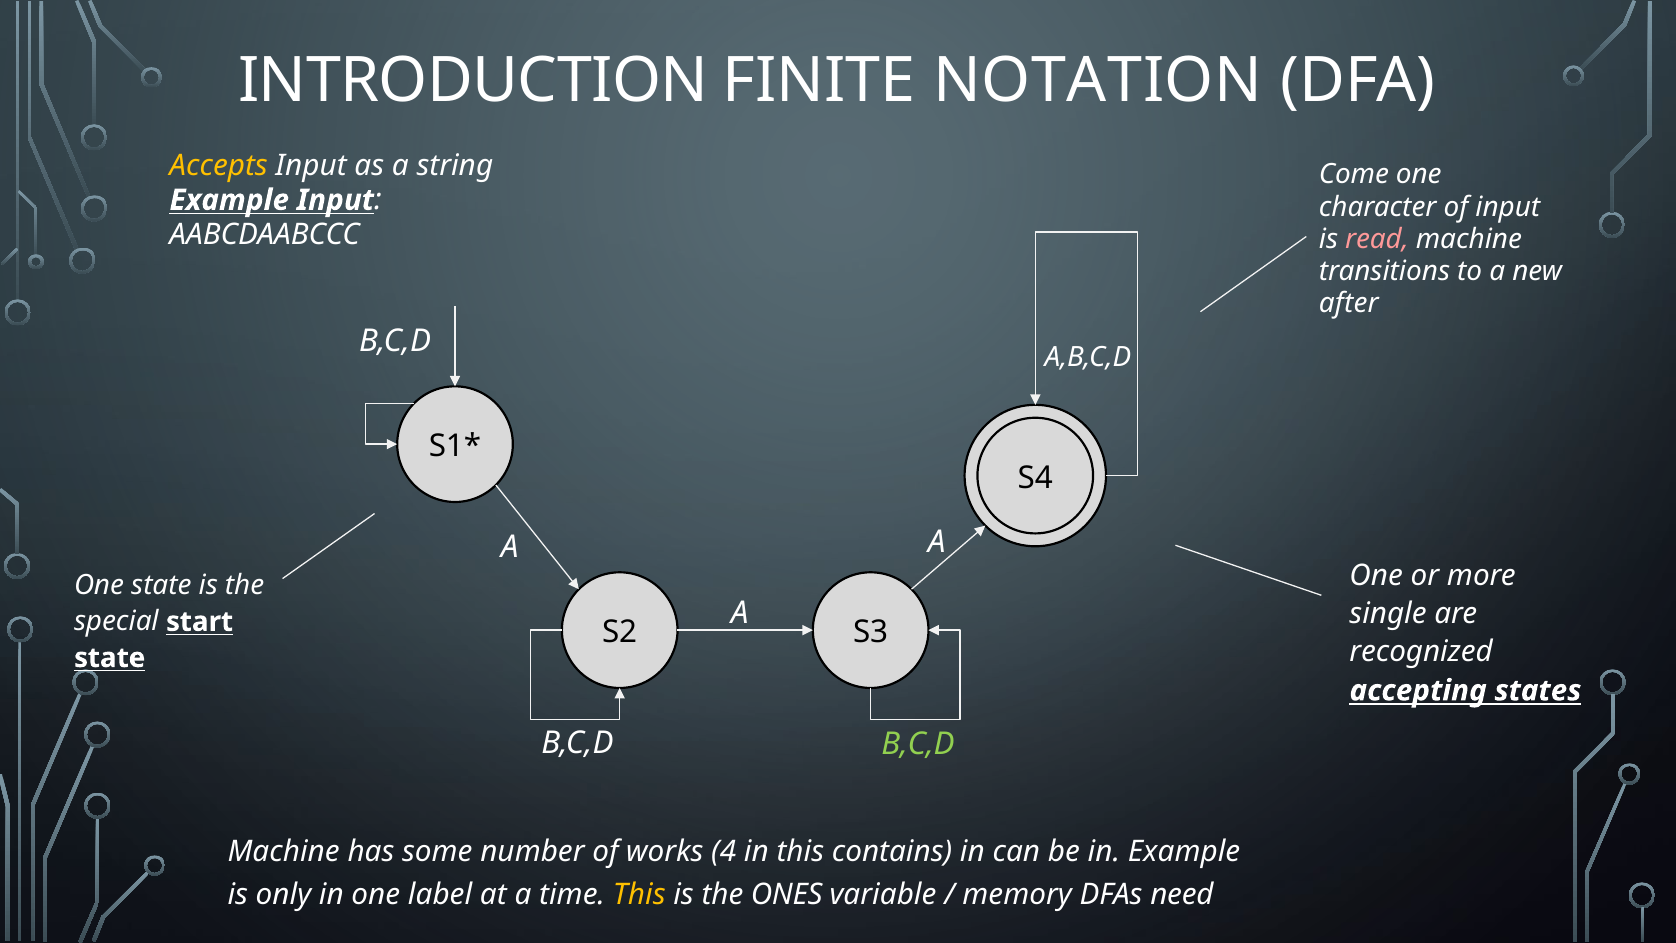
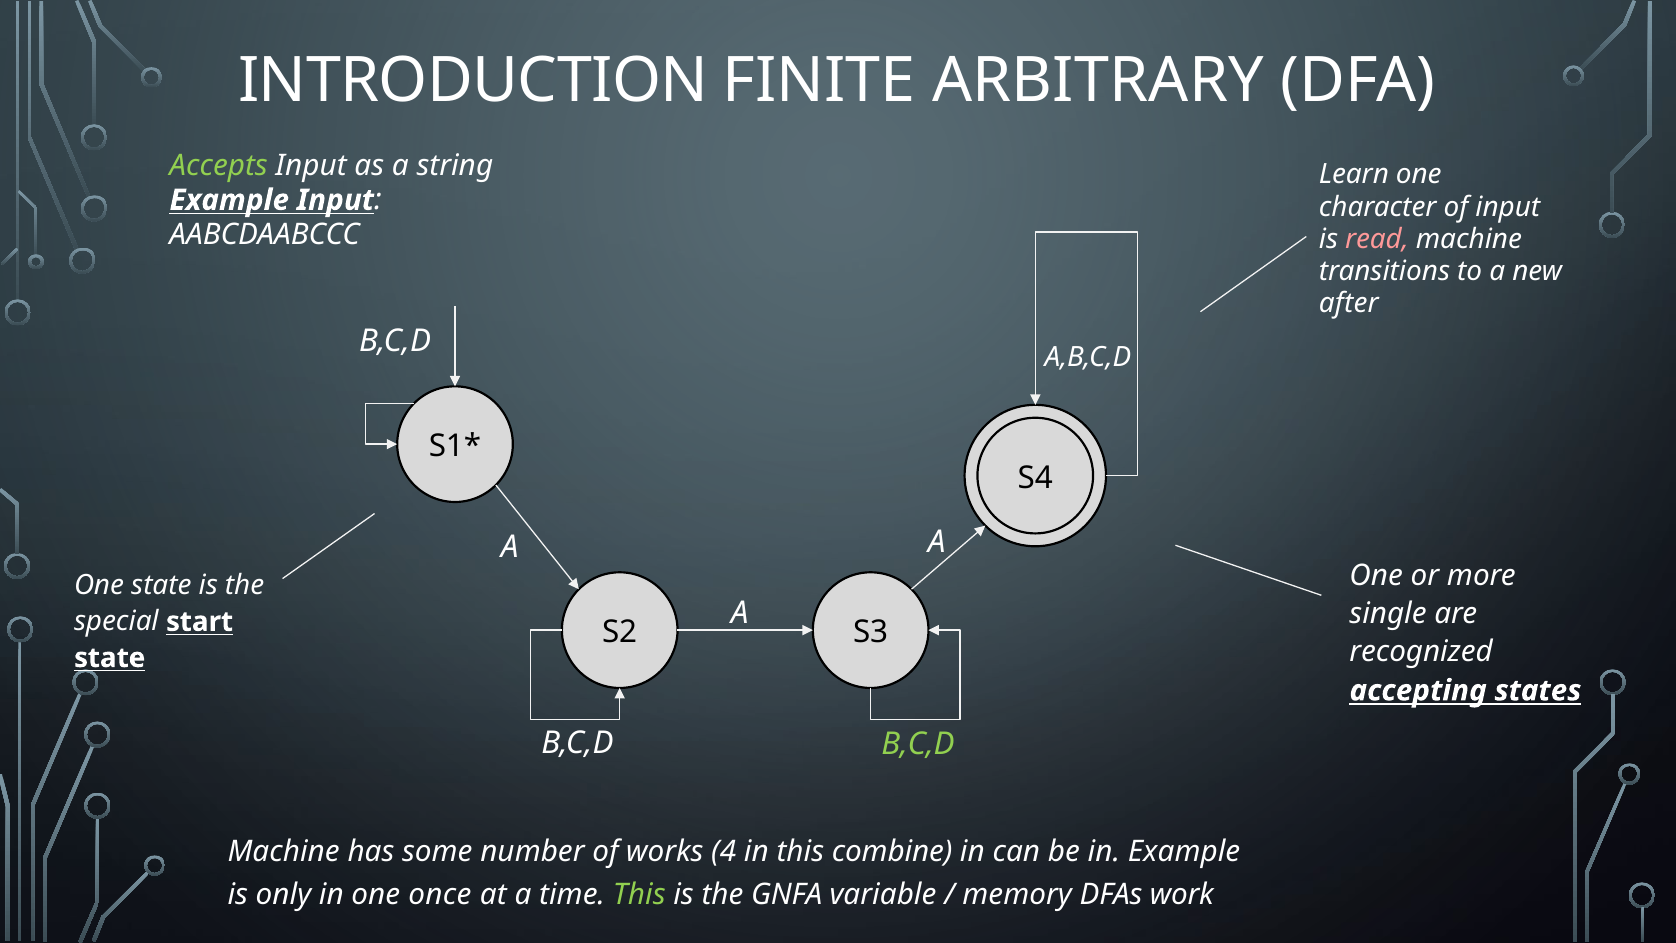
NOTATION: NOTATION -> ARBITRARY (1098, 80)
Accepts colour: yellow -> light green (219, 166)
Come: Come -> Learn (1354, 175)
contains: contains -> combine (892, 852)
label: label -> once (440, 895)
This colour: yellow -> light green (639, 895)
ONES: ONES -> GNFA (787, 895)
need: need -> work (1182, 895)
